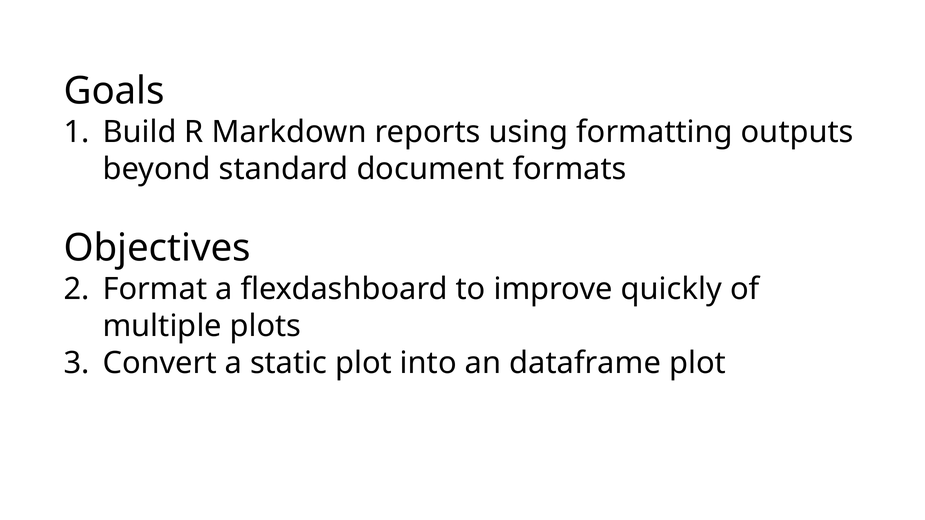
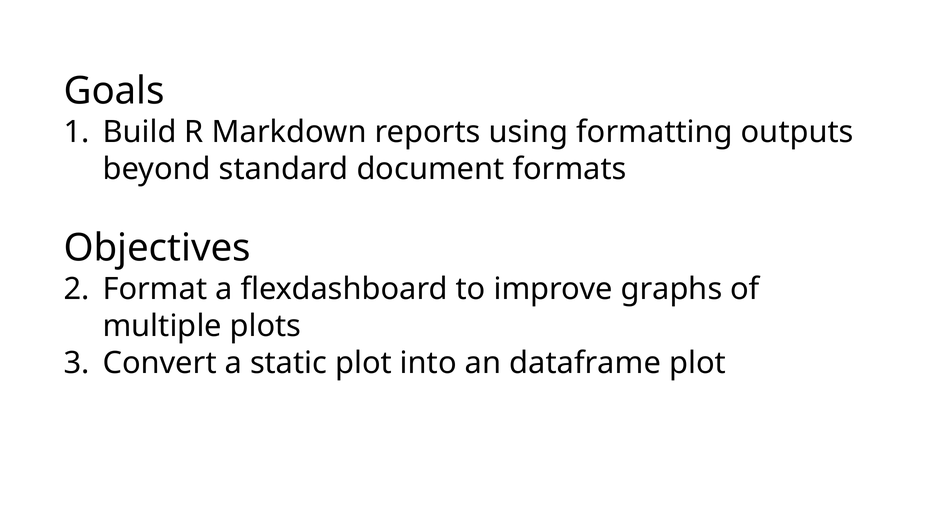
quickly: quickly -> graphs (671, 289)
